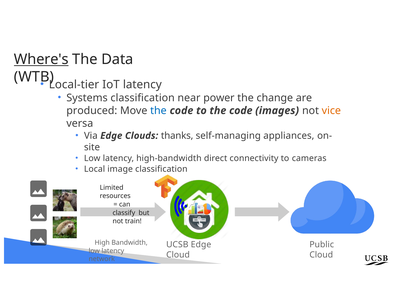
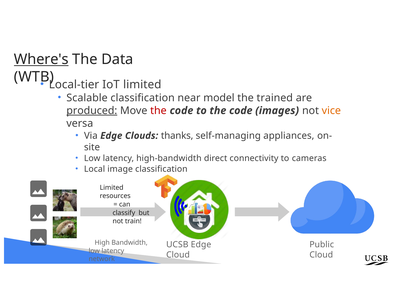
IoT latency: latency -> limited (142, 84)
Systems: Systems -> Scalable (87, 98)
power: power -> model (219, 98)
change: change -> trained (275, 98)
produced underline: none -> present (92, 110)
the colour: blue -> red (158, 110)
